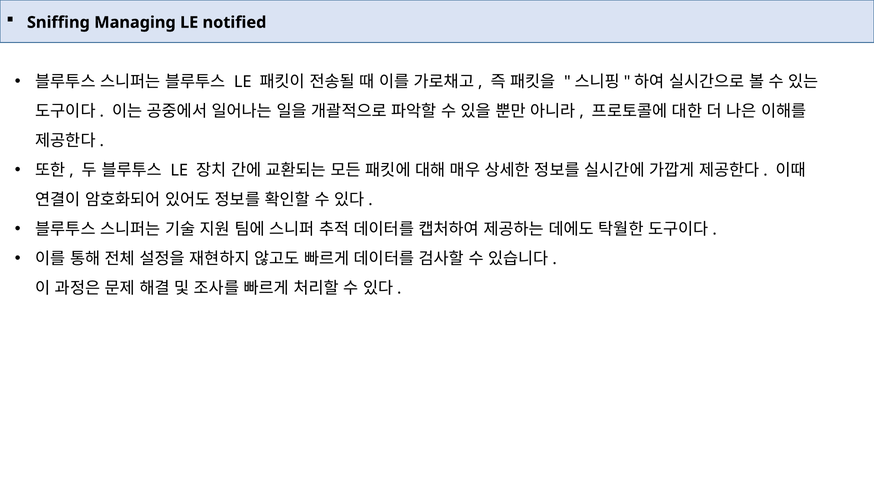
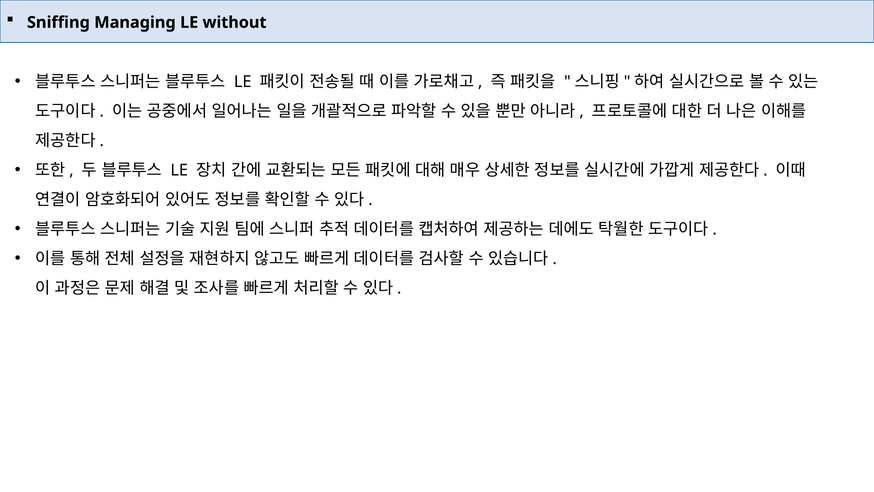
notified: notified -> without (235, 22)
